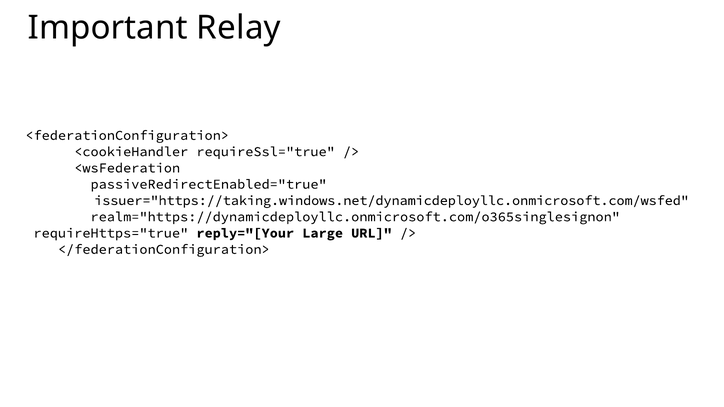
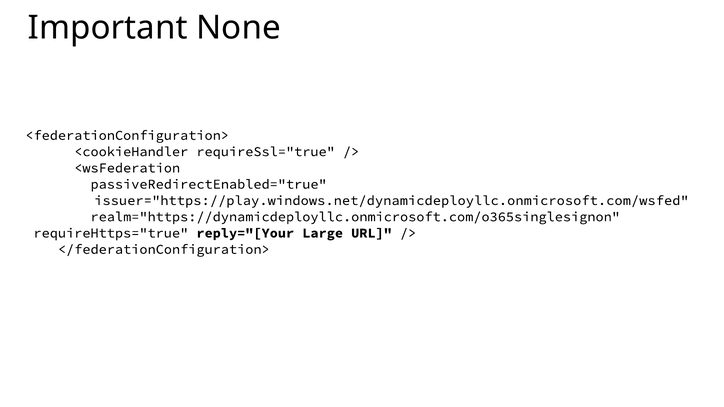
Relay: Relay -> None (239, 28)
issuer="https://taking.windows.net/dynamicdeployllc.onmicrosoft.com/wsfed: issuer="https://taking.windows.net/dynamicdeployllc.onmicrosoft.com/wsfed -> issuer="https://play.windows.net/dynamicdeployllc.onmicrosoft.com/wsfed (391, 201)
